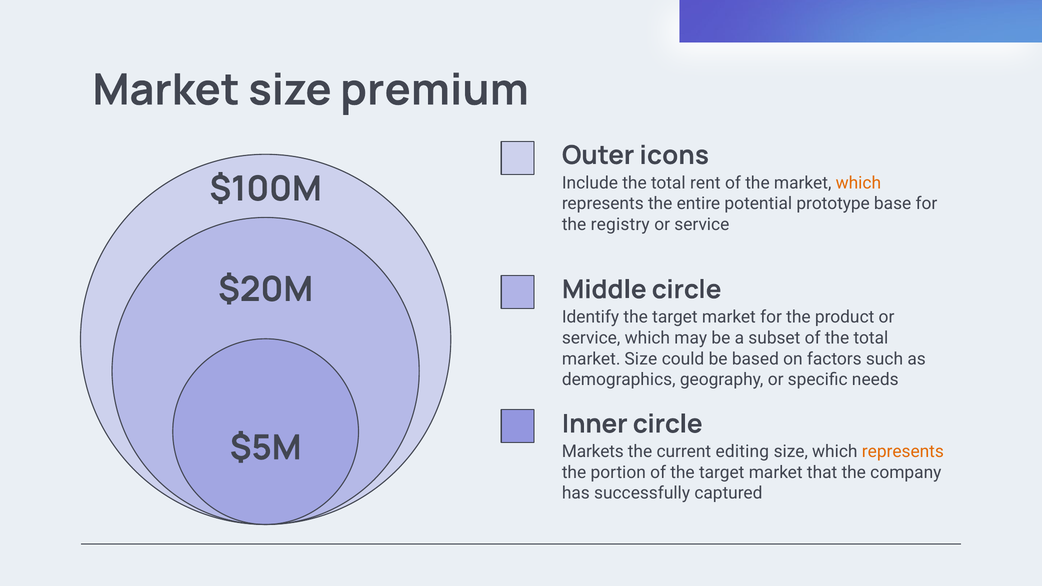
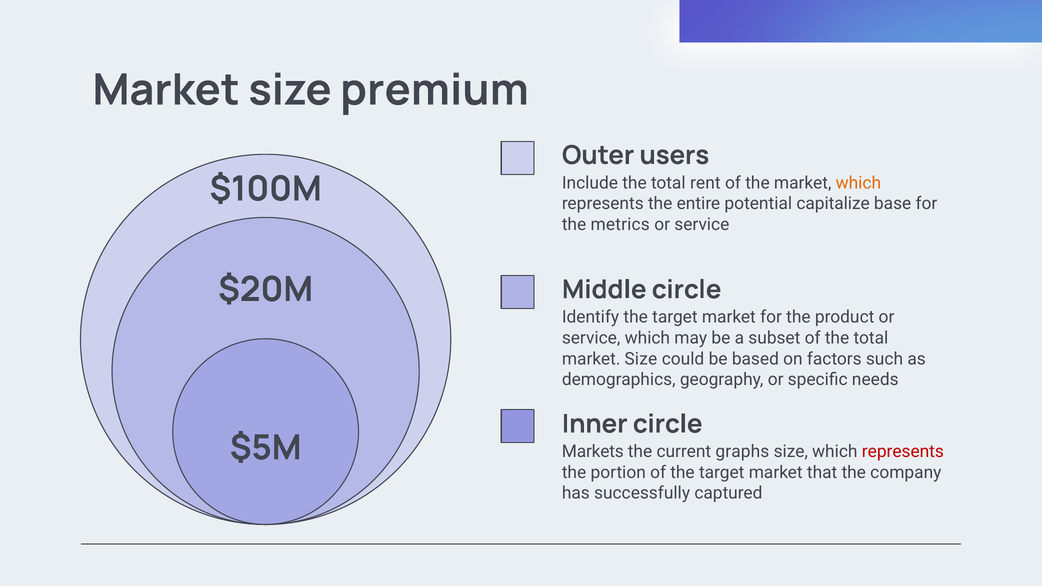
icons: icons -> users (674, 155)
prototype: prototype -> capitalize (833, 204)
registry: registry -> metrics (620, 225)
editing: editing -> graphs (742, 452)
represents colour: orange -> red (903, 452)
